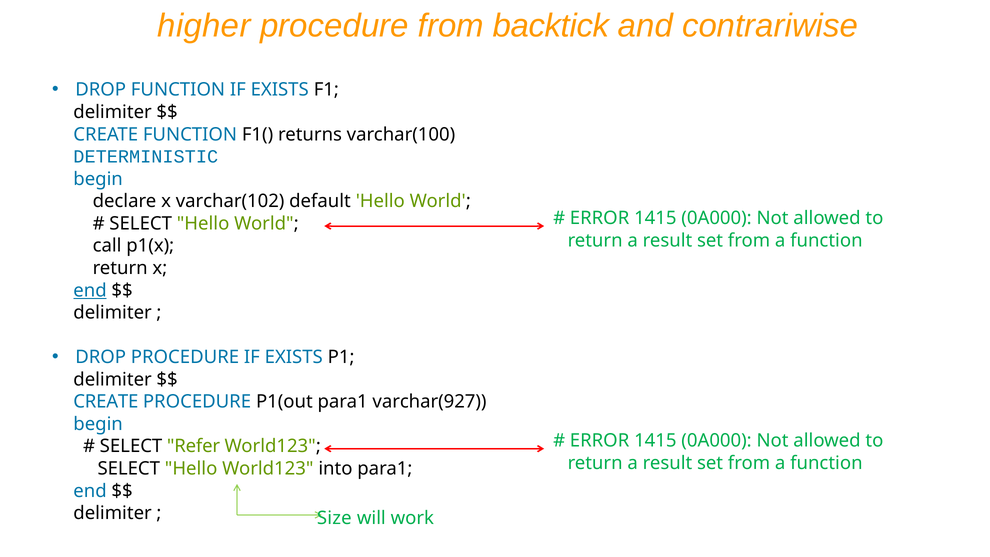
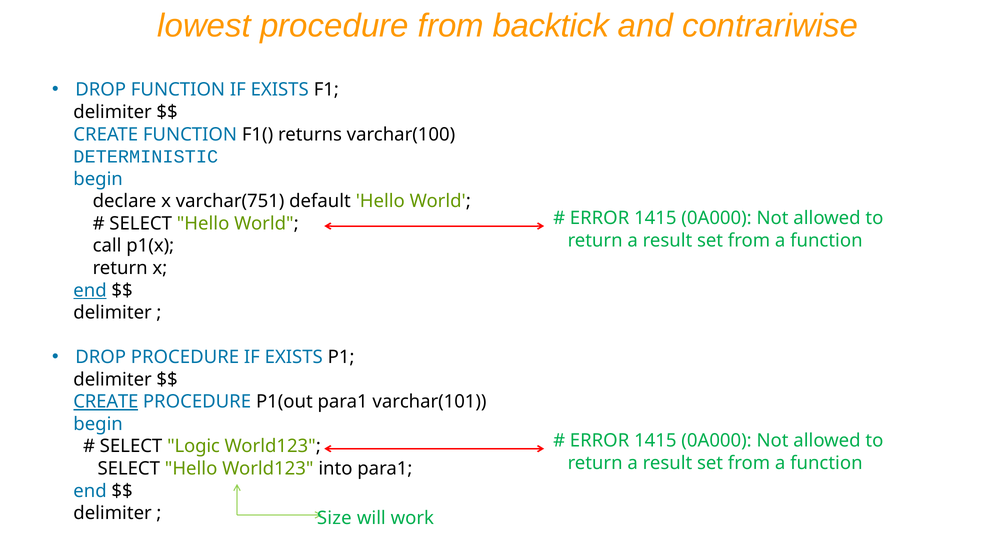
higher: higher -> lowest (204, 26)
varchar(102: varchar(102 -> varchar(751 (230, 201)
CREATE underline: none -> present (106, 402)
varchar(927: varchar(927 -> varchar(101 (430, 402)
Refer: Refer -> Logic (194, 446)
